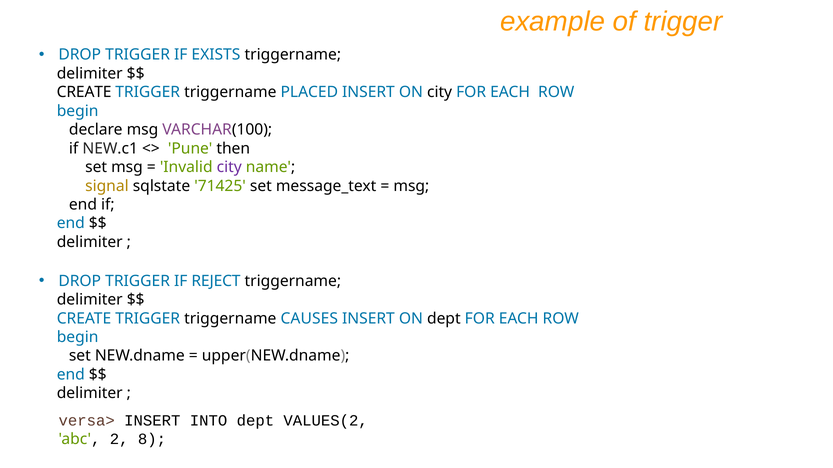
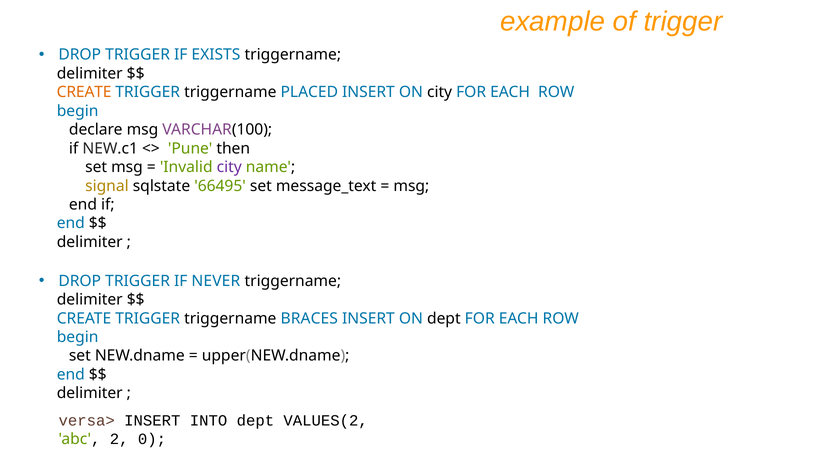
CREATE colour: black -> orange (84, 92)
71425: 71425 -> 66495 (220, 186)
REJECT: REJECT -> NEVER (216, 281)
CAUSES: CAUSES -> BRACES (309, 319)
8: 8 -> 0 (152, 440)
